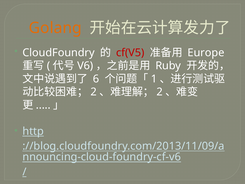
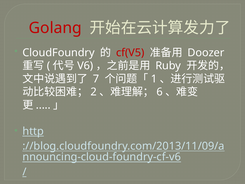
Golang colour: orange -> red (55, 28)
Europe: Europe -> Doozer (206, 53)
6: 6 -> 7 (96, 79)
2: 2 -> 6 (160, 92)
